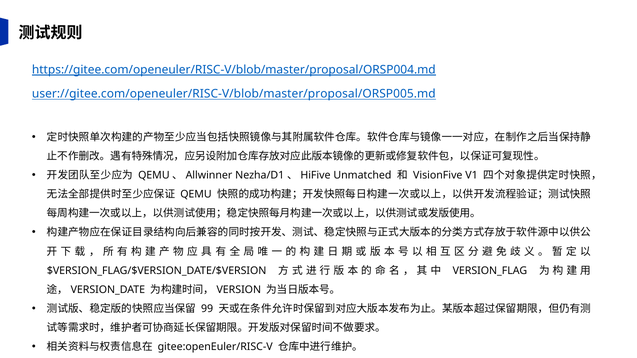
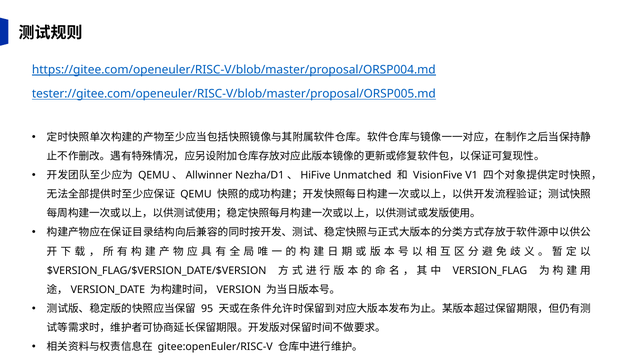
user://gitee.com/openeuler/RISC-V/blob/master/proposal/ORSP005.md: user://gitee.com/openeuler/RISC-V/blob/master/proposal/ORSP005.md -> tester://gitee.com/openeuler/RISC-V/blob/master/proposal/ORSP005.md (234, 94)
99: 99 -> 95 (207, 309)
